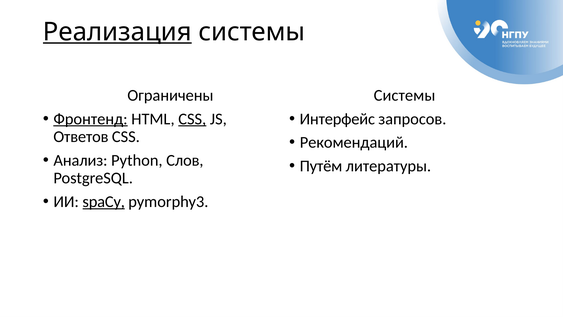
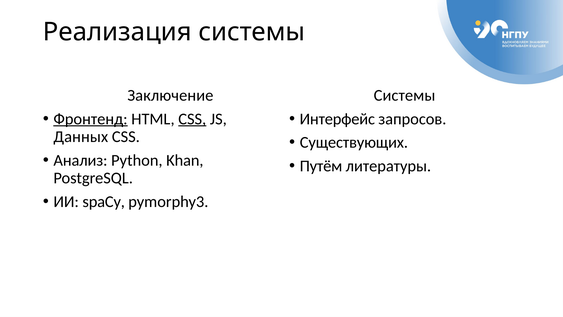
Реализация underline: present -> none (117, 32)
Ограничены: Ограничены -> Заключение (170, 95)
Ответов: Ответов -> Данных (81, 137)
Рекомендаций: Рекомендаций -> Существующих (354, 142)
Слов: Слов -> Khan (185, 160)
spaCy underline: present -> none (104, 201)
